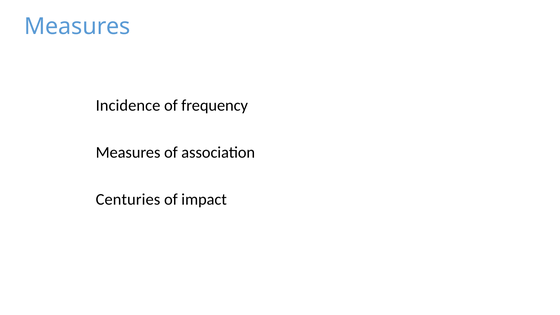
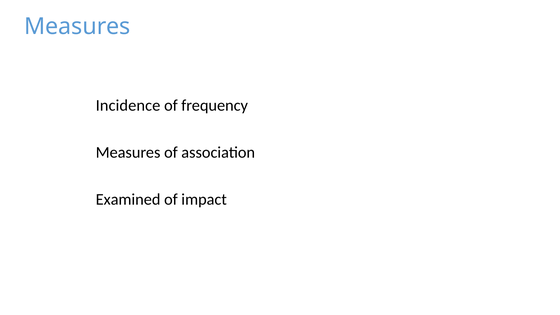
Centuries: Centuries -> Examined (128, 199)
